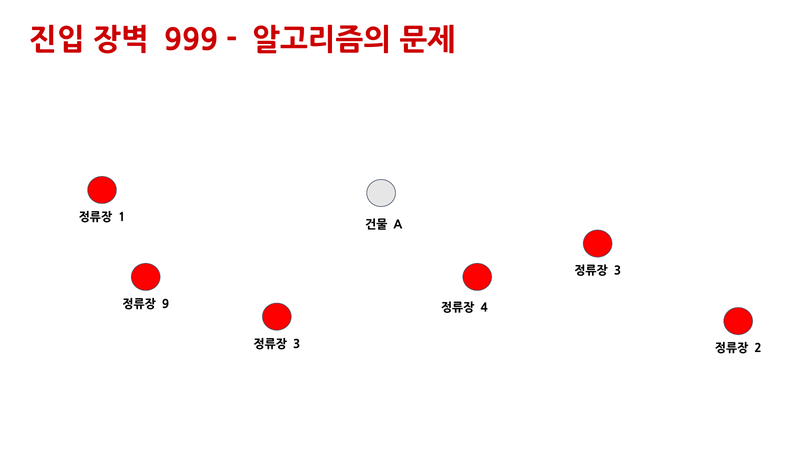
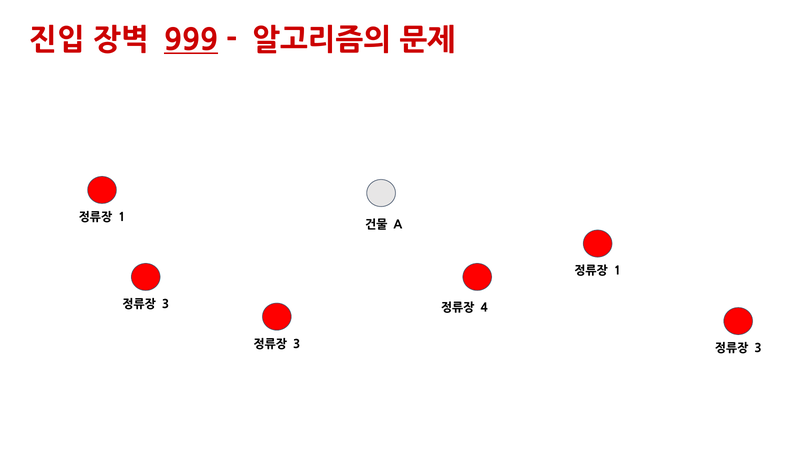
999 underline: none -> present (191, 41)
3: 3 -> 1 (618, 271)
9: 9 -> 3 (166, 305)
2: 2 -> 3 (758, 349)
